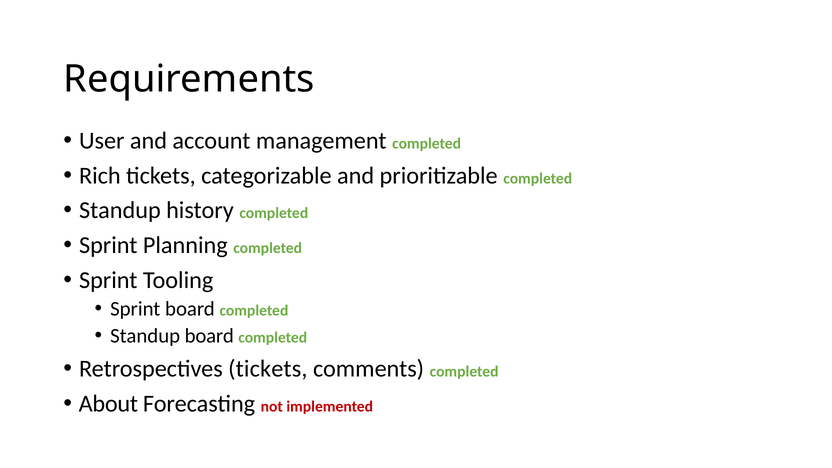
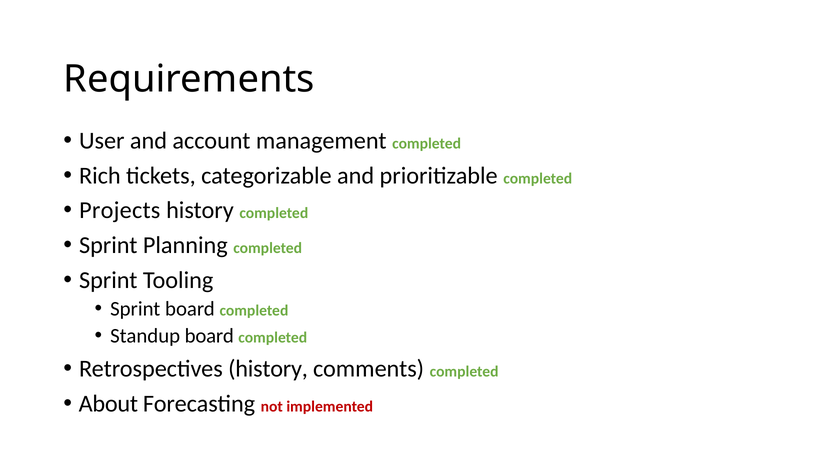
Standup: Standup -> Projects (120, 210)
Retrospectives tickets: tickets -> history (268, 369)
